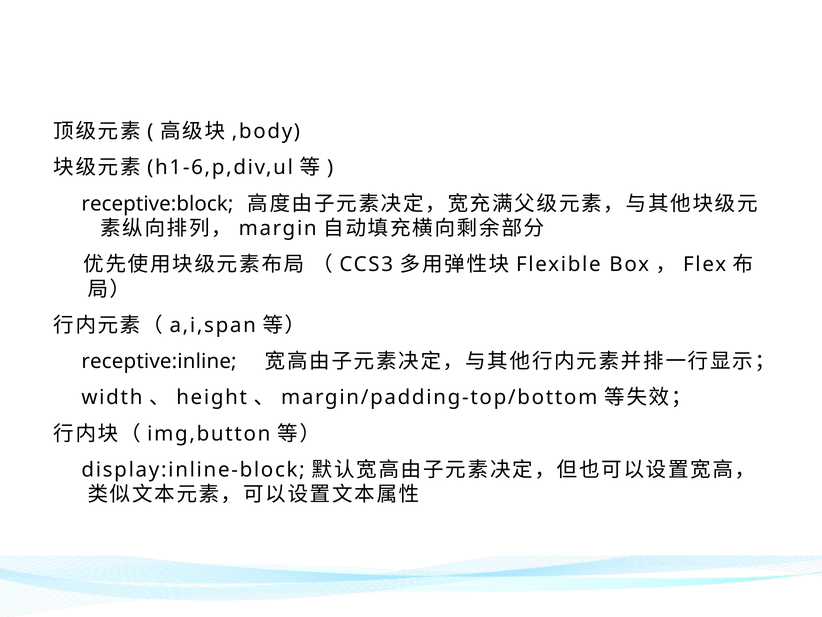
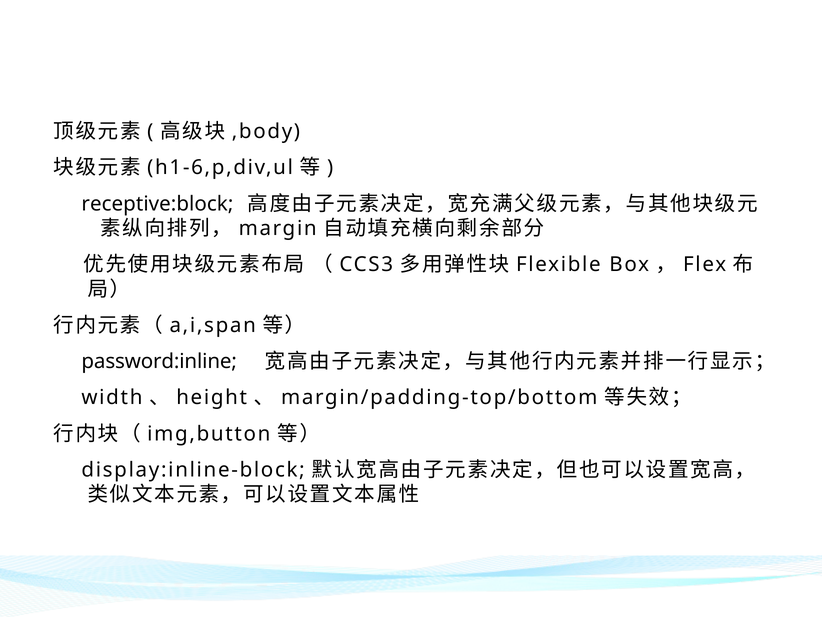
receptive:inline: receptive:inline -> password:inline (159, 361)
